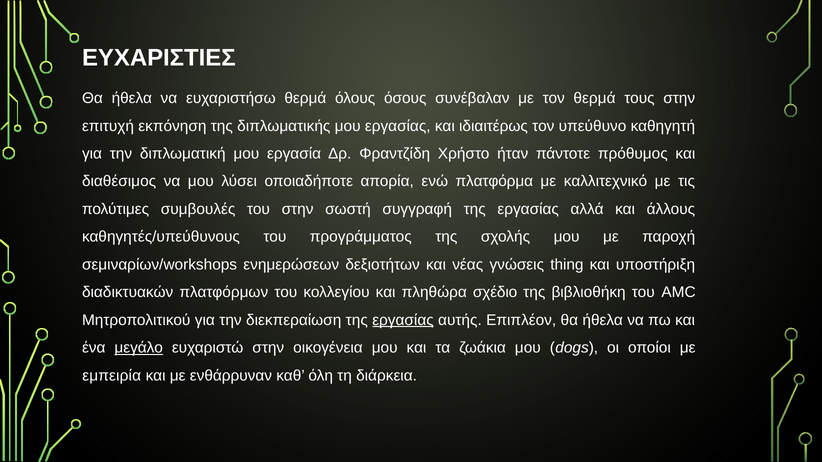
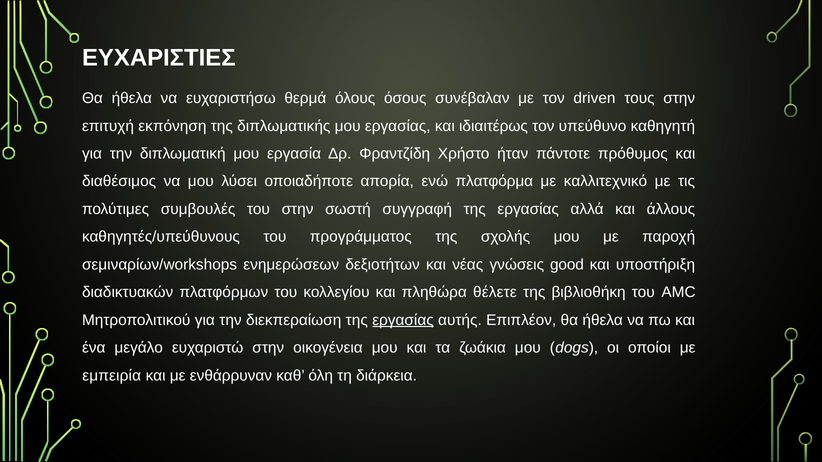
τον θερμά: θερμά -> driven (595, 98)
thing: thing -> good (567, 265)
σχέδιο: σχέδιο -> θέλετε (495, 293)
μεγάλο underline: present -> none (139, 348)
